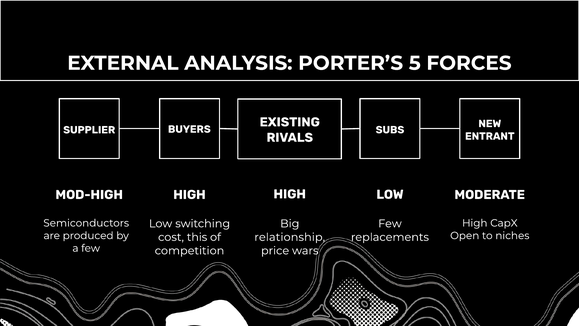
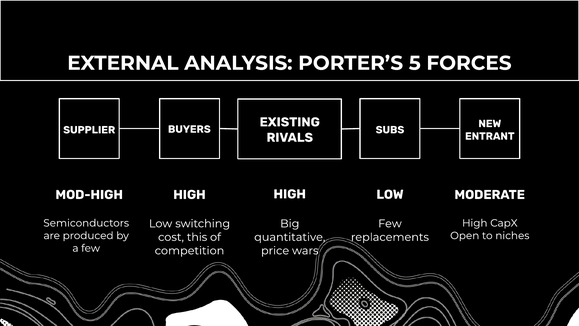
relationship: relationship -> quantitative (290, 237)
